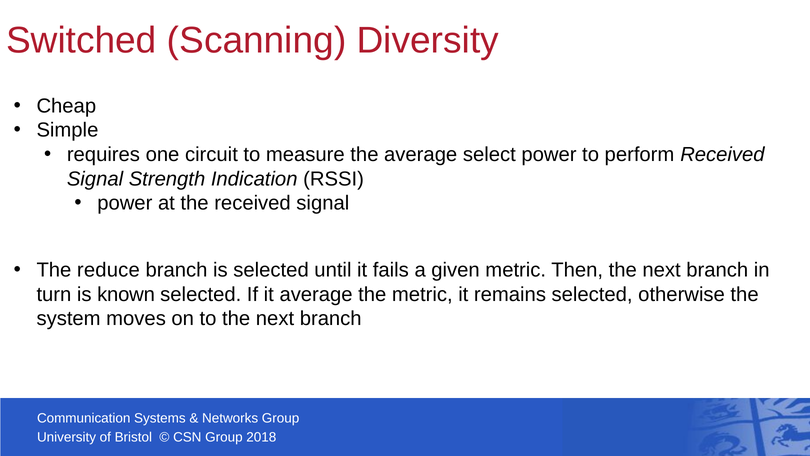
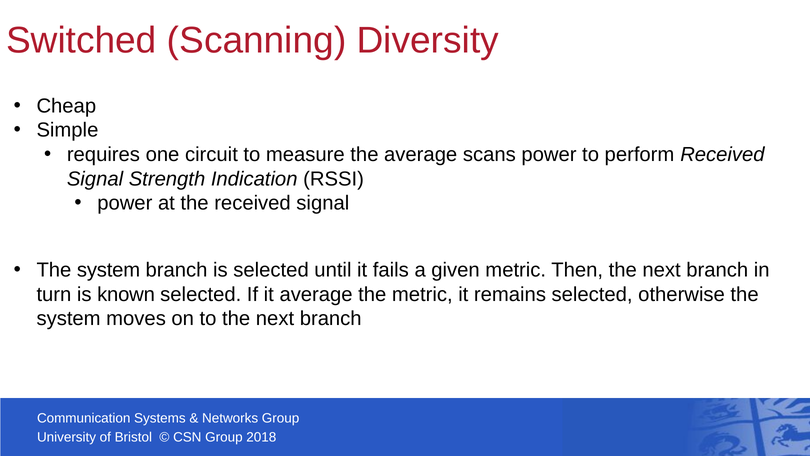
select: select -> scans (489, 154)
reduce: reduce -> system (109, 270)
